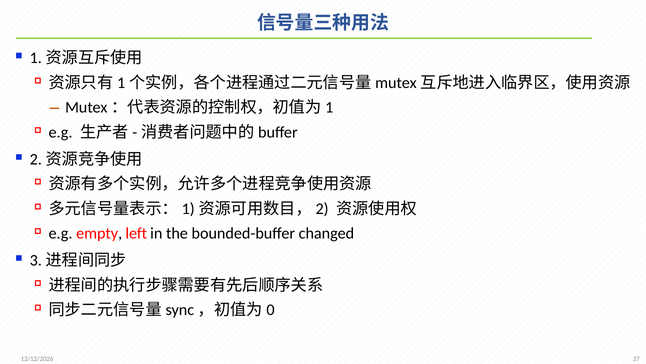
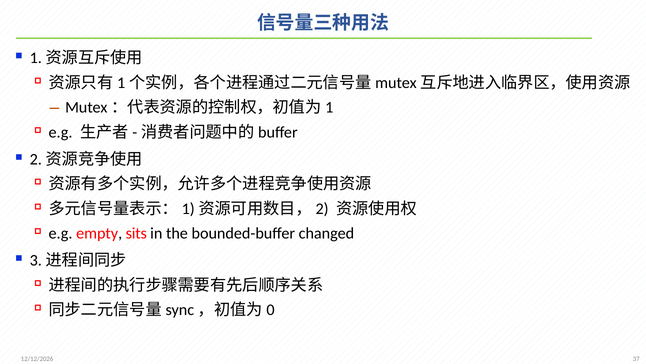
left: left -> sits (136, 233)
